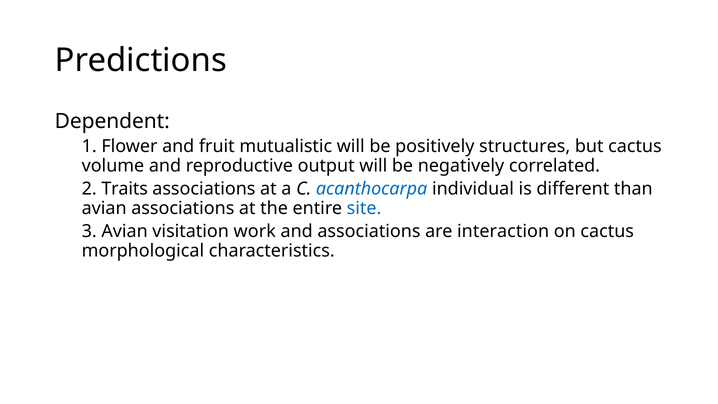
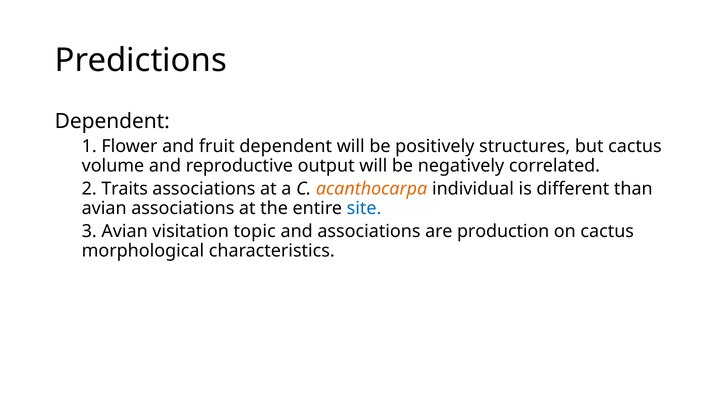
fruit mutualistic: mutualistic -> dependent (286, 146)
acanthocarpa colour: blue -> orange (372, 189)
work: work -> topic (255, 231)
interaction: interaction -> production (503, 231)
